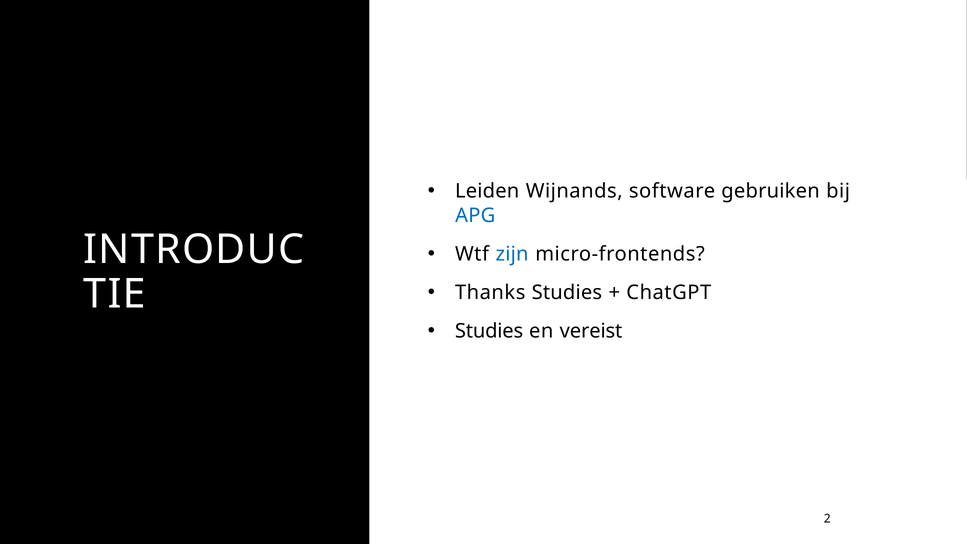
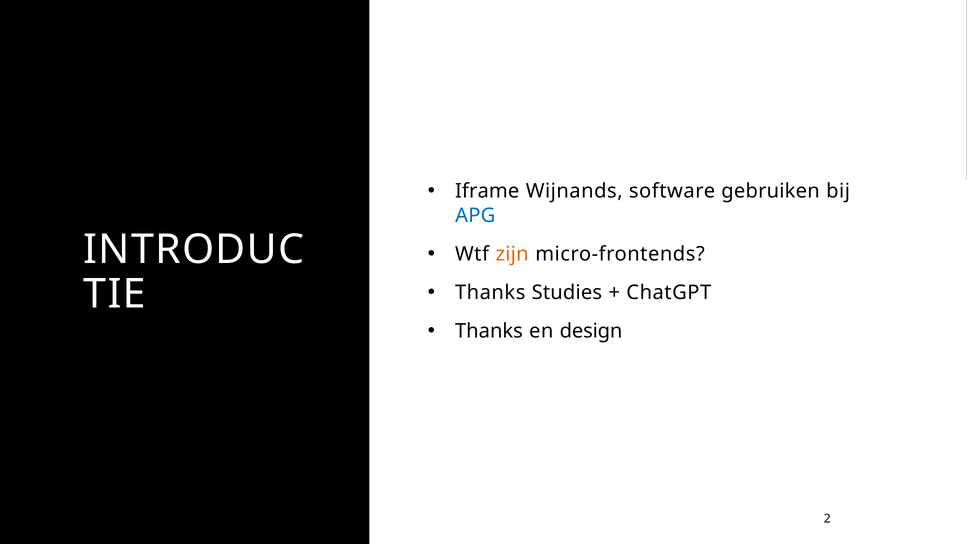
Leiden: Leiden -> Iframe (487, 191)
zijn colour: blue -> orange (512, 254)
Studies: Studies -> Thanks (489, 331)
vereist: vereist -> design (591, 331)
